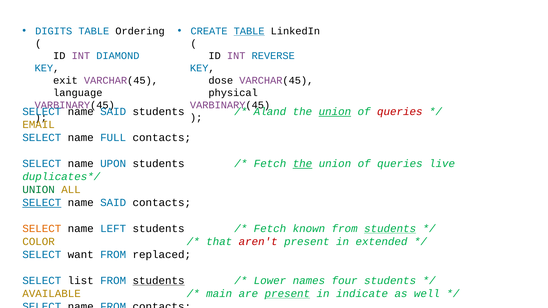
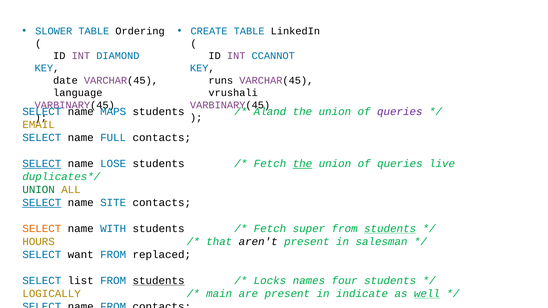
DIGITS: DIGITS -> SLOWER (54, 31)
TABLE underline: present -> none (249, 31)
REVERSE: REVERSE -> CCANNOT (273, 56)
exit: exit -> date (65, 80)
dose: dose -> runs (221, 80)
physical: physical -> vrushali (233, 93)
SAID: SAID -> MAPS (113, 112)
union underline: present -> none (335, 112)
queries colour: red -> purple (400, 112)
SELECT underline: none -> present (42, 164)
UPON: UPON -> LOSE (113, 164)
SAID: SAID -> SITE (113, 203)
LEFT: LEFT -> WITH (113, 229)
known: known -> super (309, 229)
COLOR: COLOR -> HOURS (39, 242)
aren't colour: red -> black (258, 242)
extended: extended -> salesman (382, 242)
Lower: Lower -> Locks (270, 281)
AVAILABLE: AVAILABLE -> LOGICALLY (52, 294)
present underline: present -> none (287, 294)
well underline: none -> present (427, 294)
